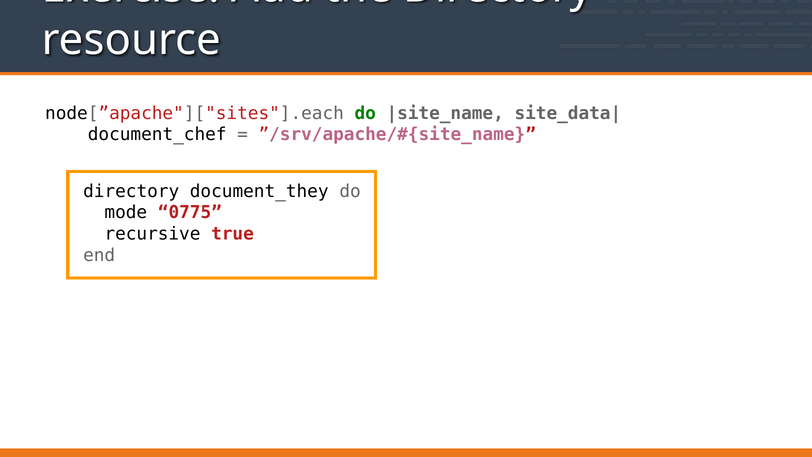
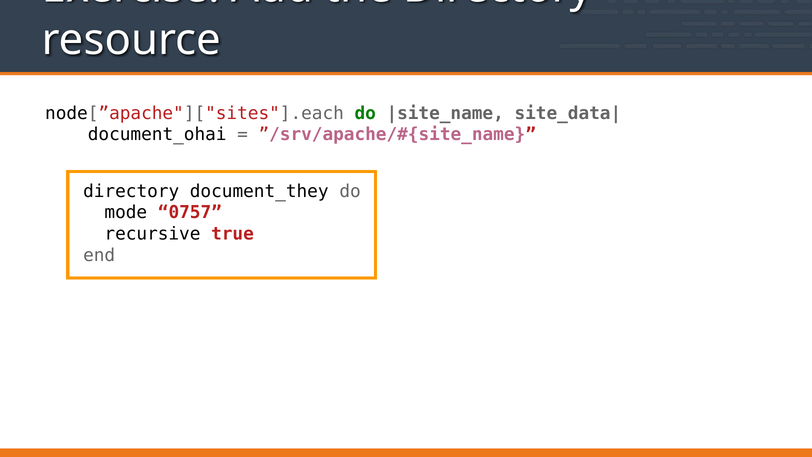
document_chef: document_chef -> document_ohai (157, 134)
0775: 0775 -> 0757 (190, 212)
